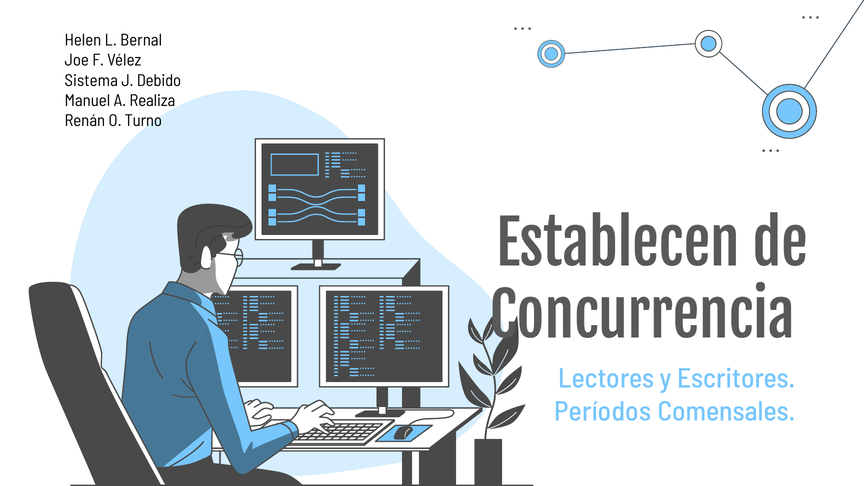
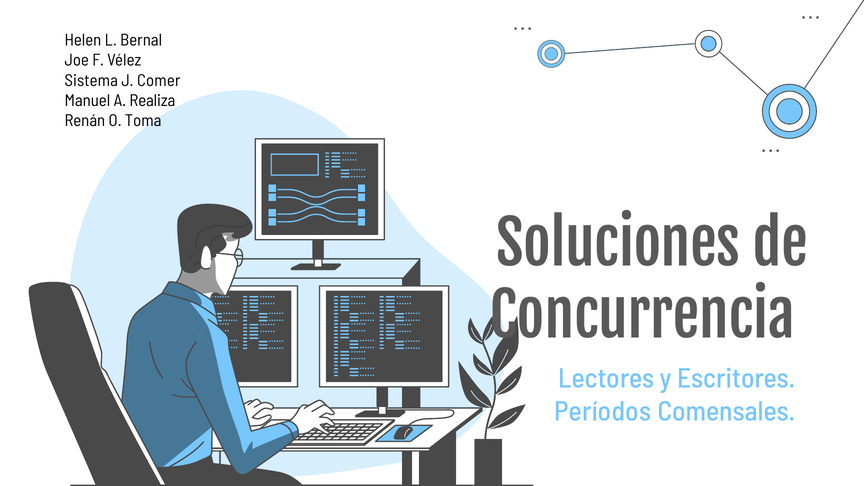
Debido: Debido -> Comer (159, 81)
Turno: Turno -> Toma (143, 121)
Establecen: Establecen -> Soluciones (618, 246)
